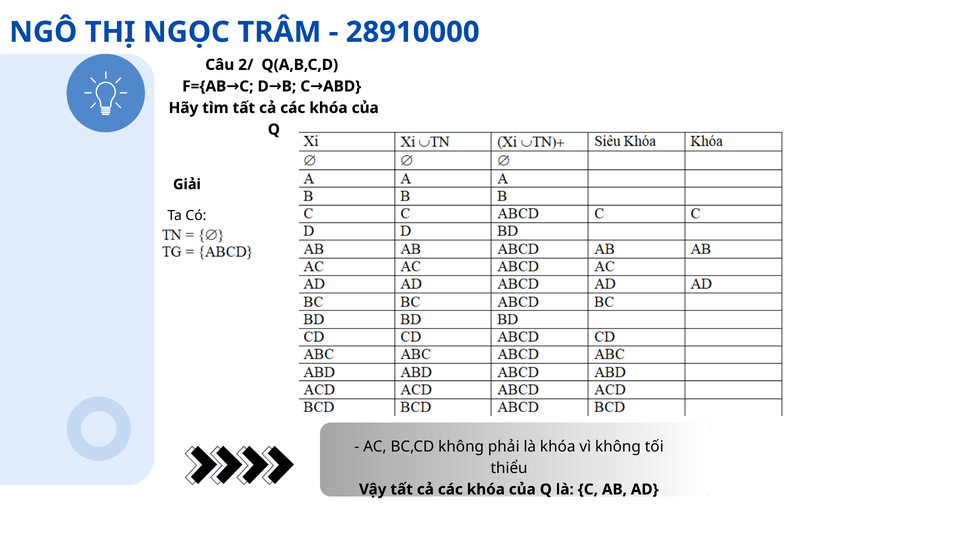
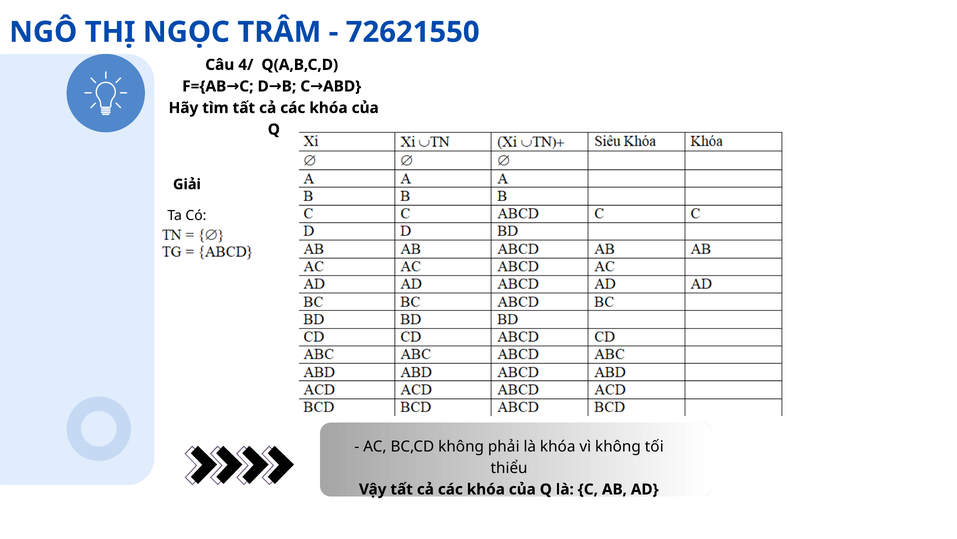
28910000: 28910000 -> 72621550 (413, 32)
2/: 2/ -> 4/ (246, 65)
